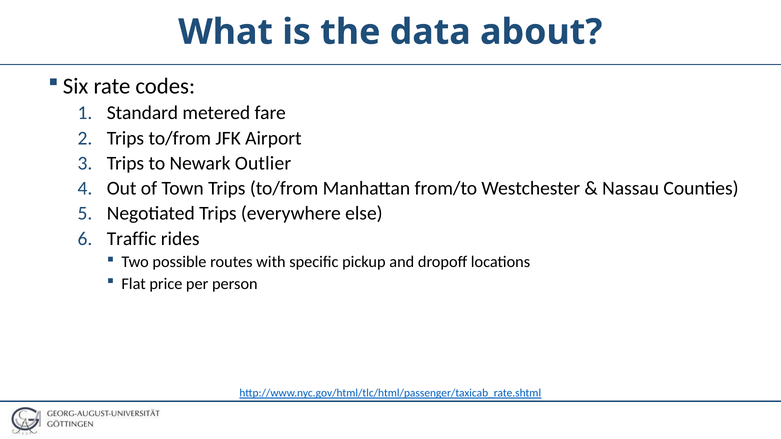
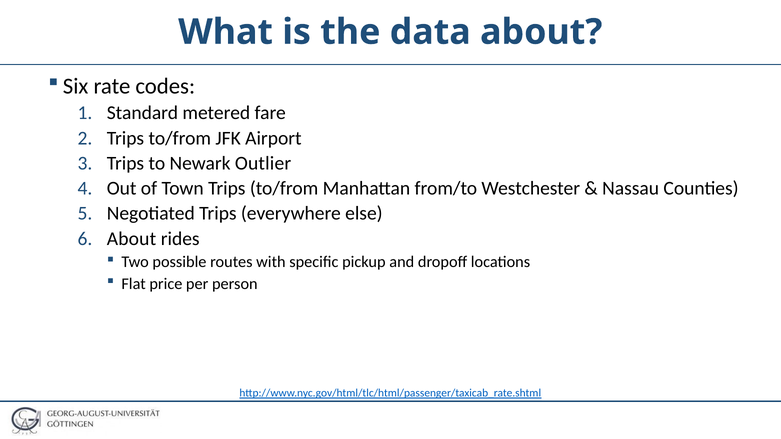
Traffic: Traffic -> About (131, 239)
